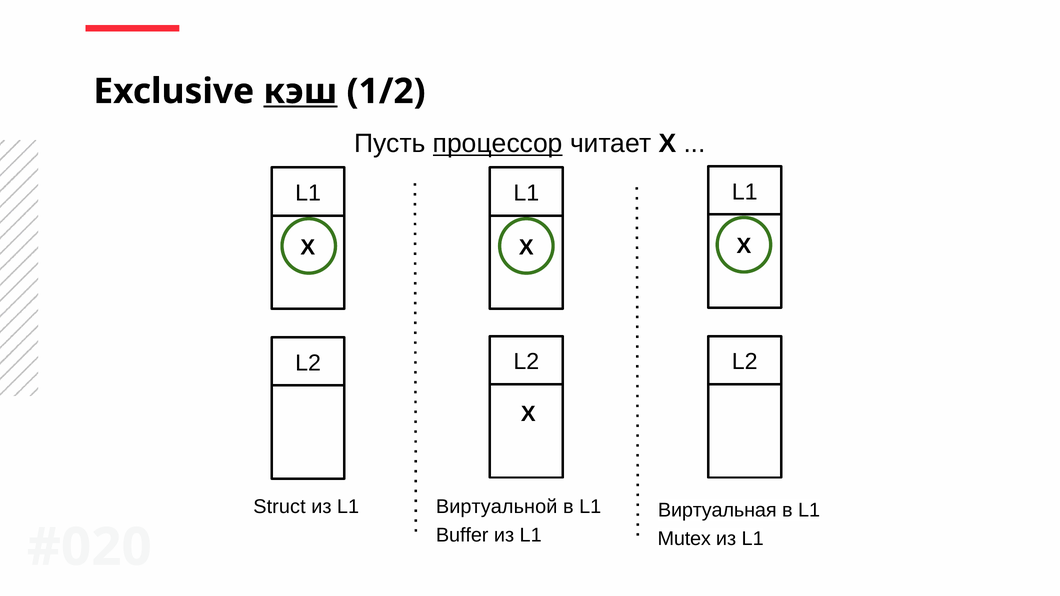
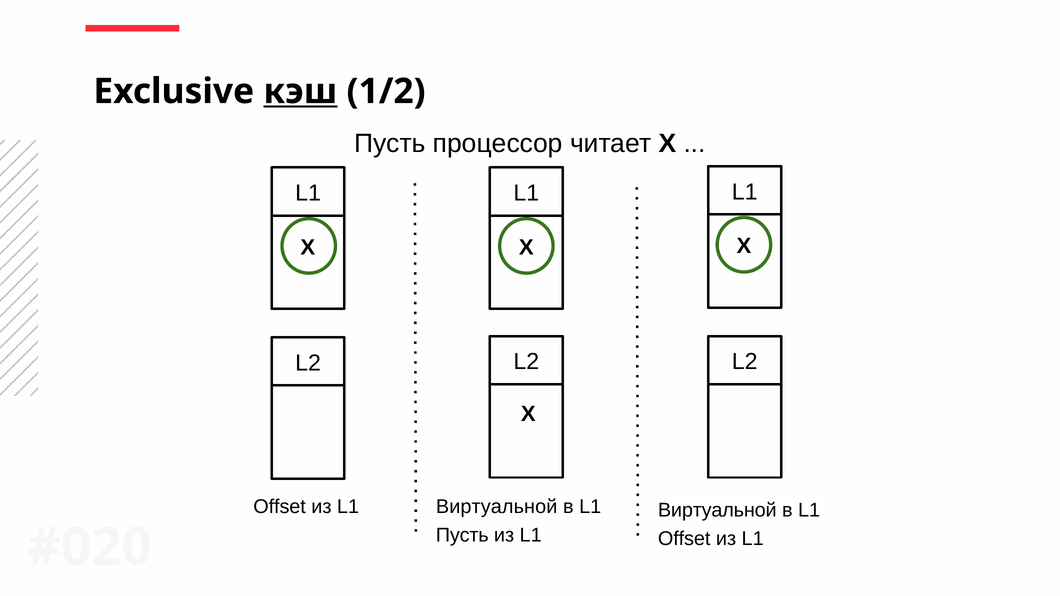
процессор underline: present -> none (498, 144)
Struct: Struct -> Offset (280, 507)
Виртуальная: Виртуальная -> Виртуальной (717, 510)
Buffer: Buffer -> Пусть (462, 535)
Mutex: Mutex -> Offset (684, 539)
